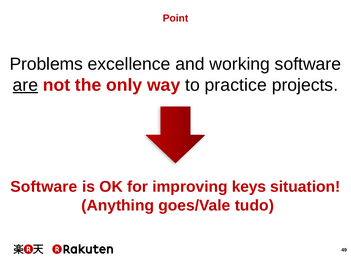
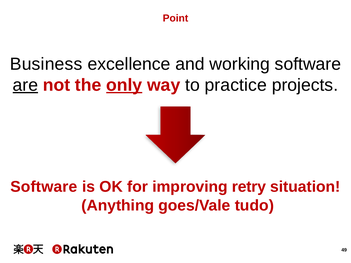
Problems: Problems -> Business (46, 64)
only underline: none -> present (124, 85)
keys: keys -> retry (249, 187)
